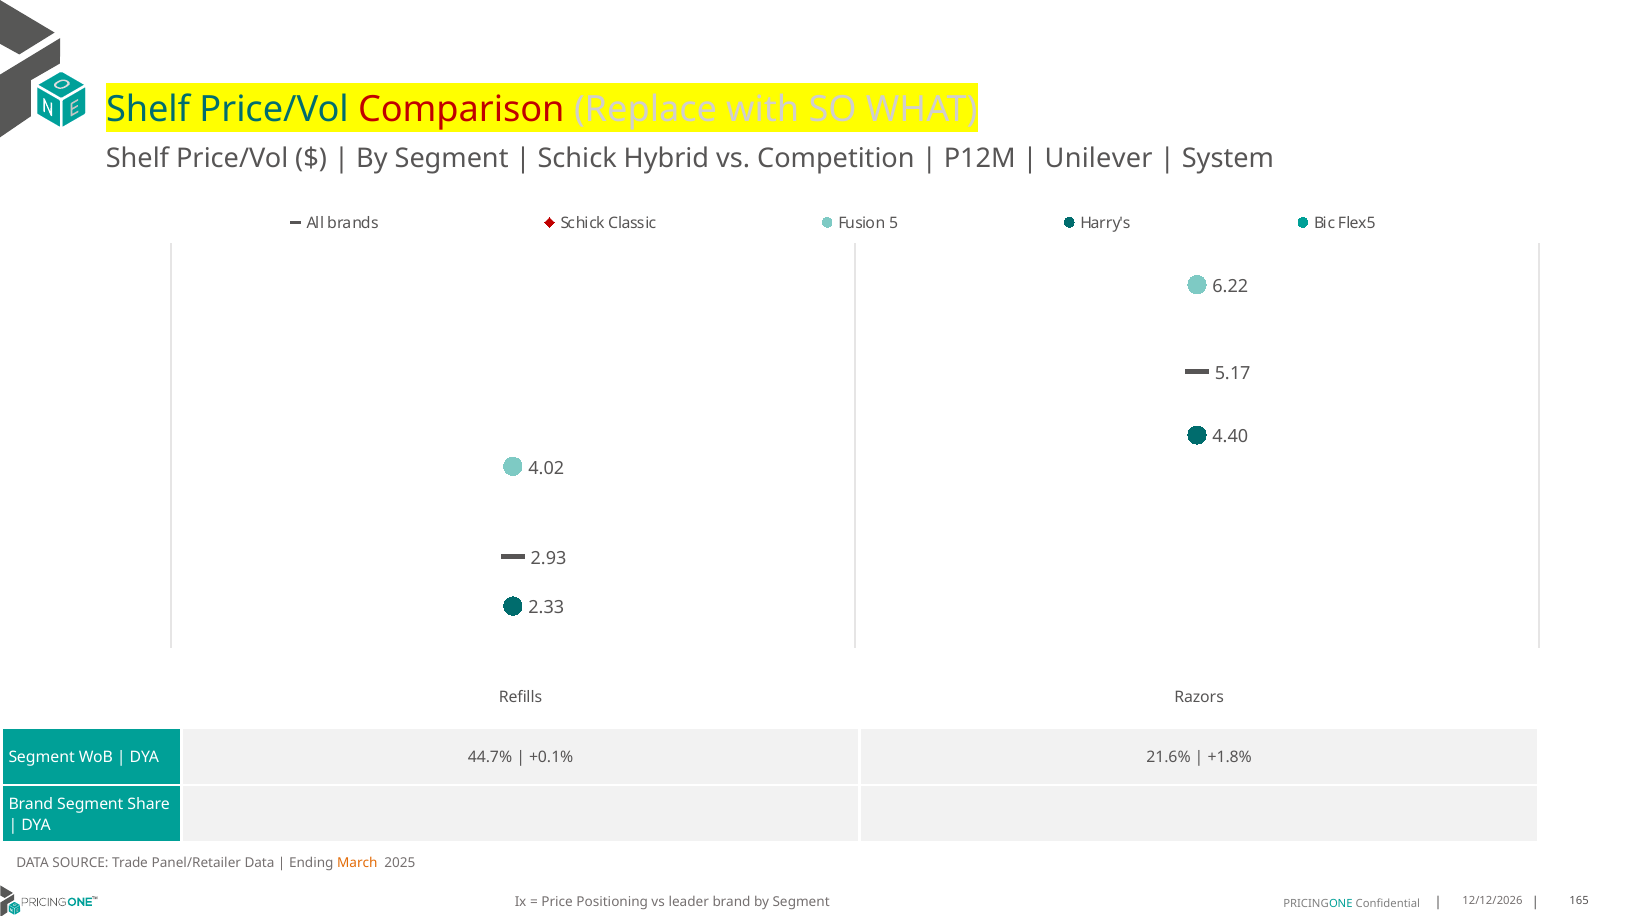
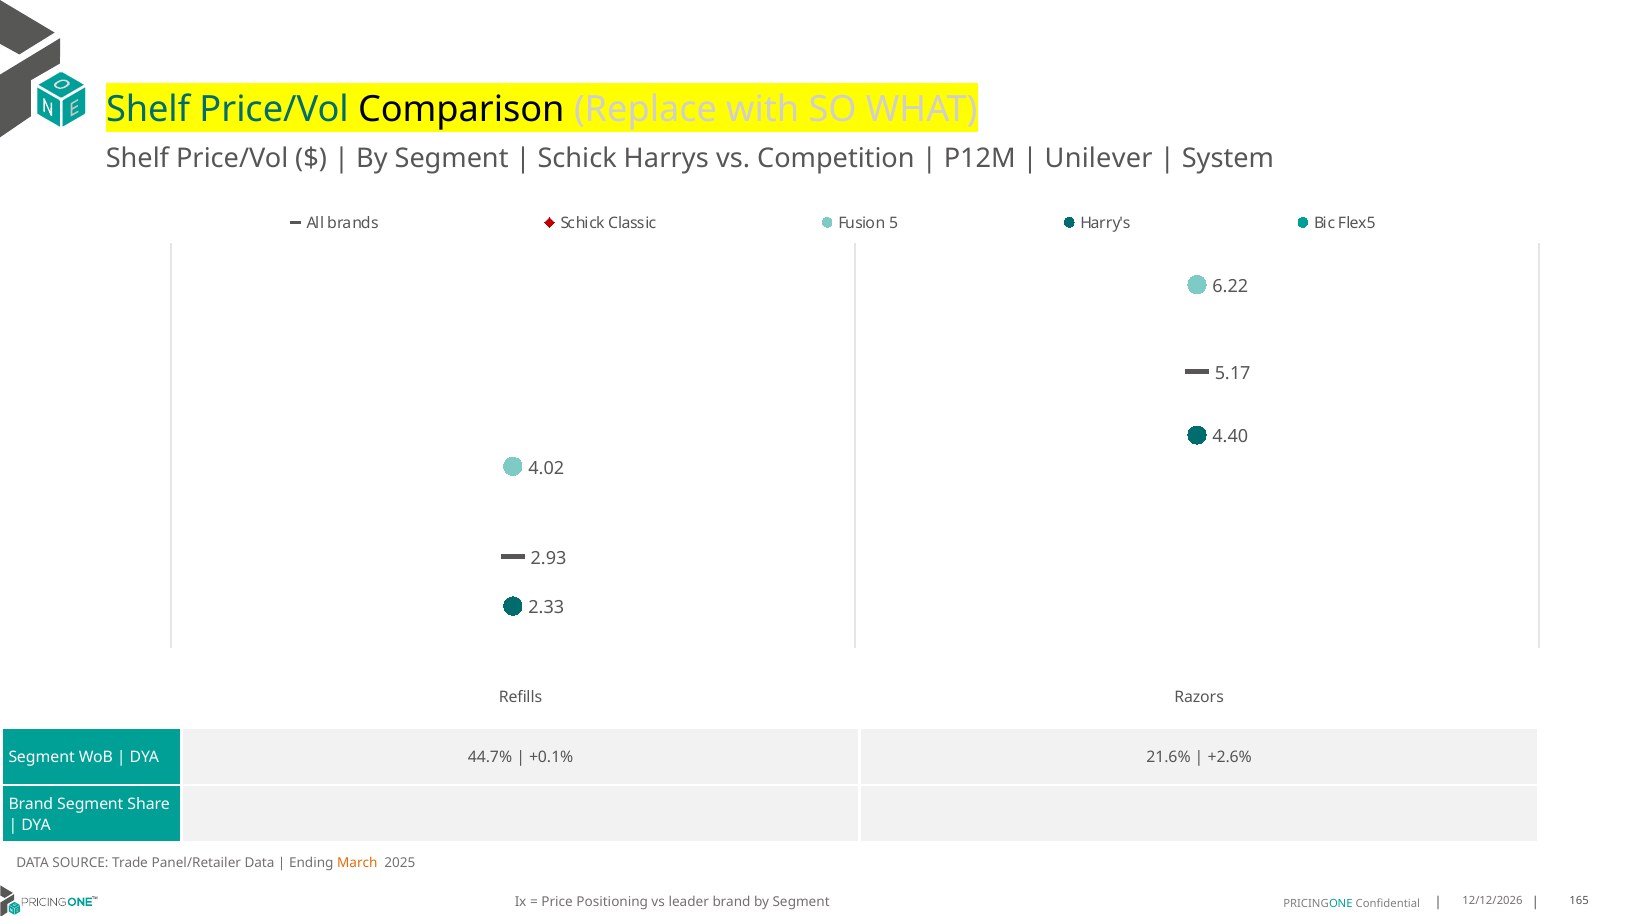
Comparison colour: red -> black (461, 109)
Hybrid: Hybrid -> Harrys (666, 159)
+1.8%: +1.8% -> +2.6% (1230, 757)
